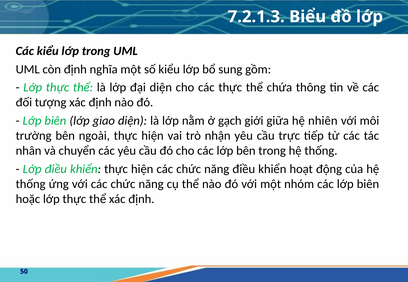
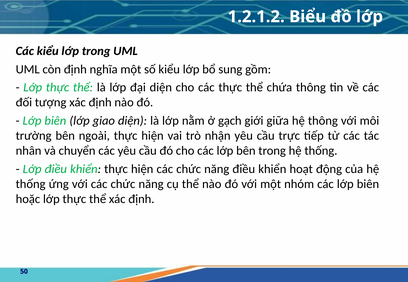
7.2.1.3: 7.2.1.3 -> 1.2.1.2 (256, 17)
hệ nhiên: nhiên -> thông (323, 121)
